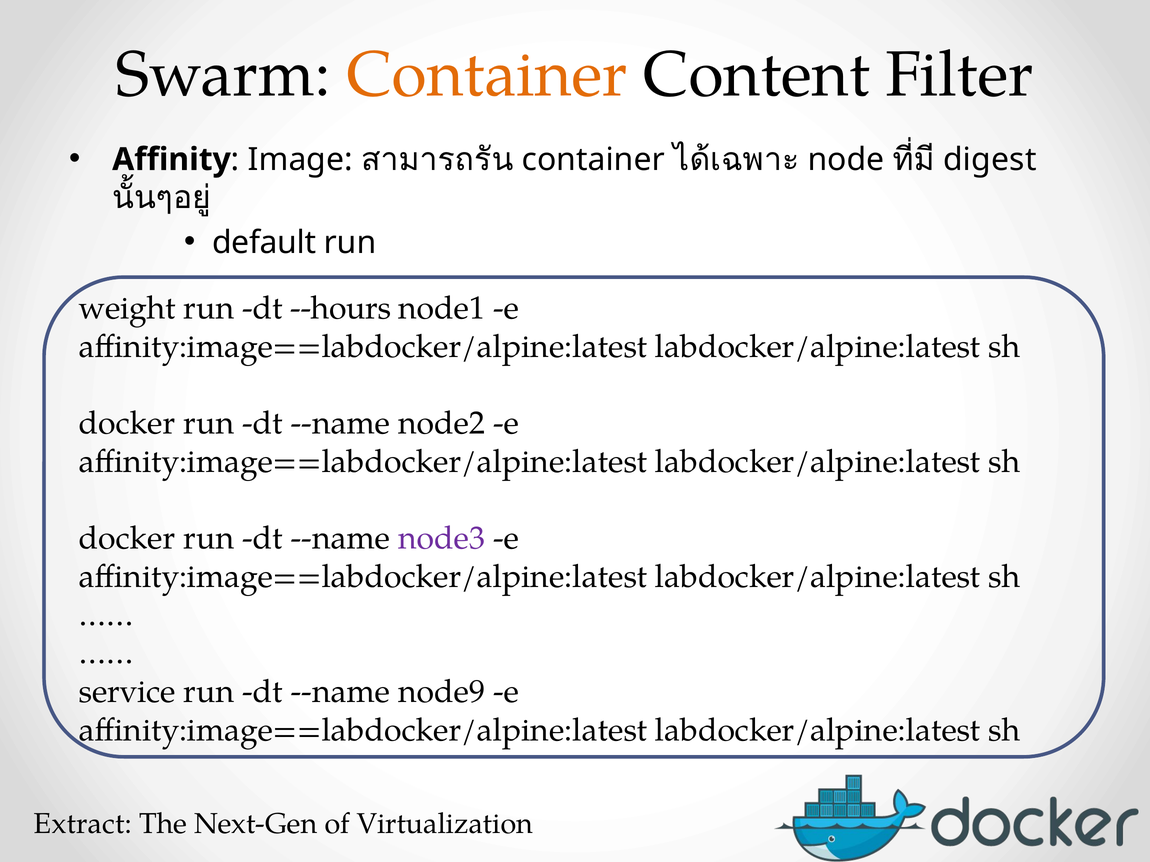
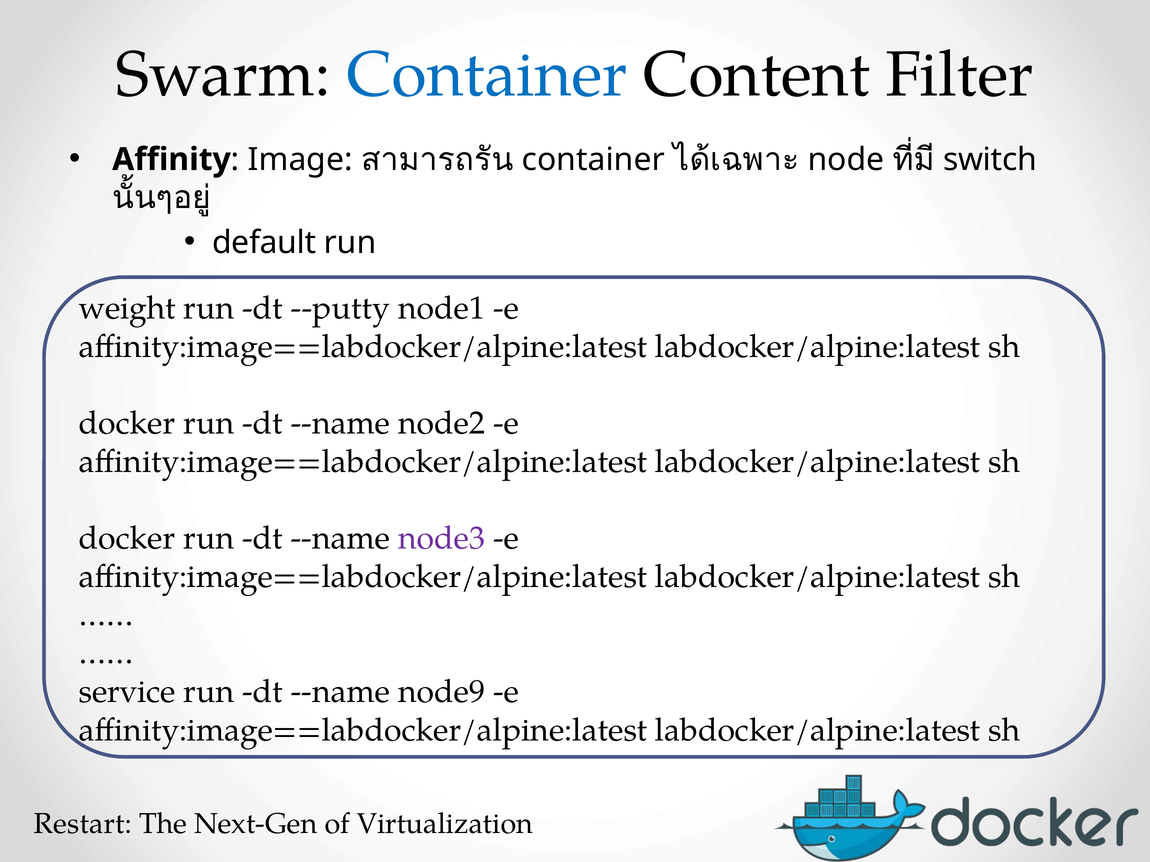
Container colour: orange -> blue (487, 75)
digest: digest -> switch (990, 160)
--hours: --hours -> --putty (340, 309)
Extract: Extract -> Restart (83, 824)
